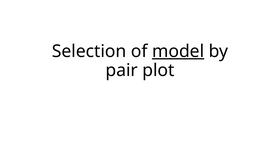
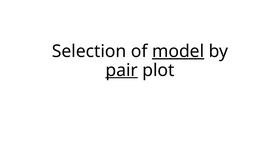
pair underline: none -> present (122, 70)
